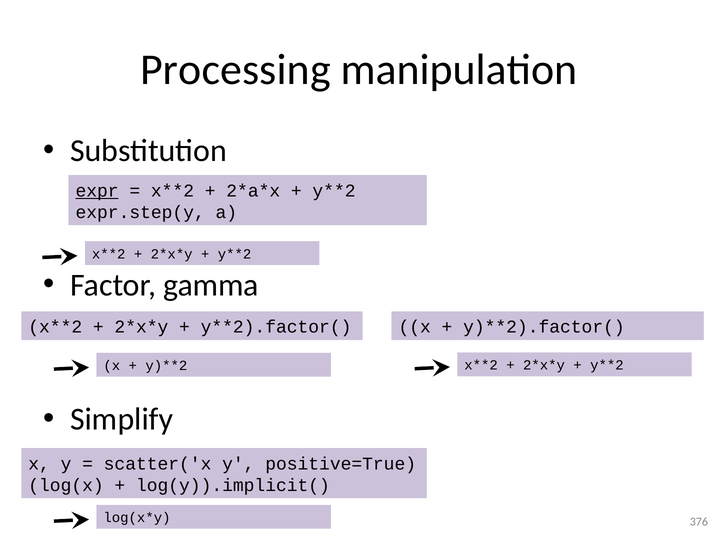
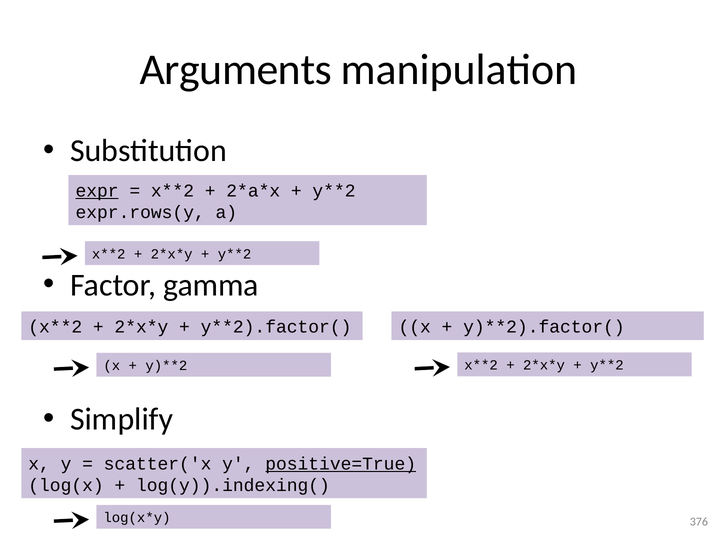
Processing: Processing -> Arguments (236, 70)
expr.step(y: expr.step(y -> expr.rows(y (140, 212)
positive=True underline: none -> present (341, 463)
log(y)).implicit(: log(y)).implicit( -> log(y)).indexing( (233, 485)
